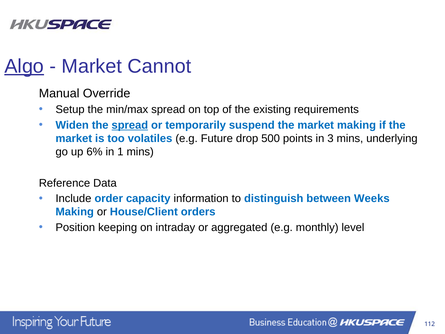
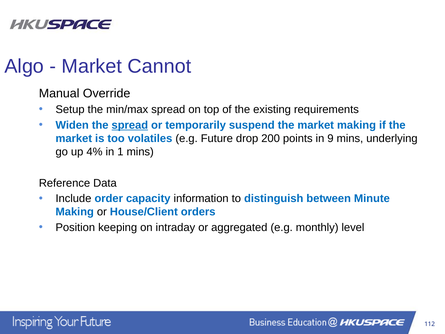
Algo underline: present -> none (24, 66)
500: 500 -> 200 (271, 138)
3: 3 -> 9 (330, 138)
6%: 6% -> 4% (94, 152)
Weeks: Weeks -> Minute (372, 198)
